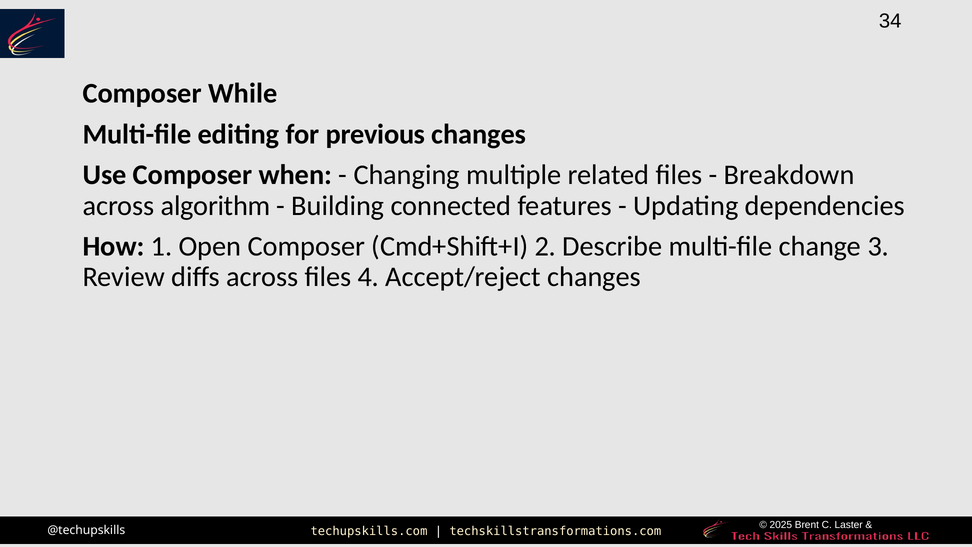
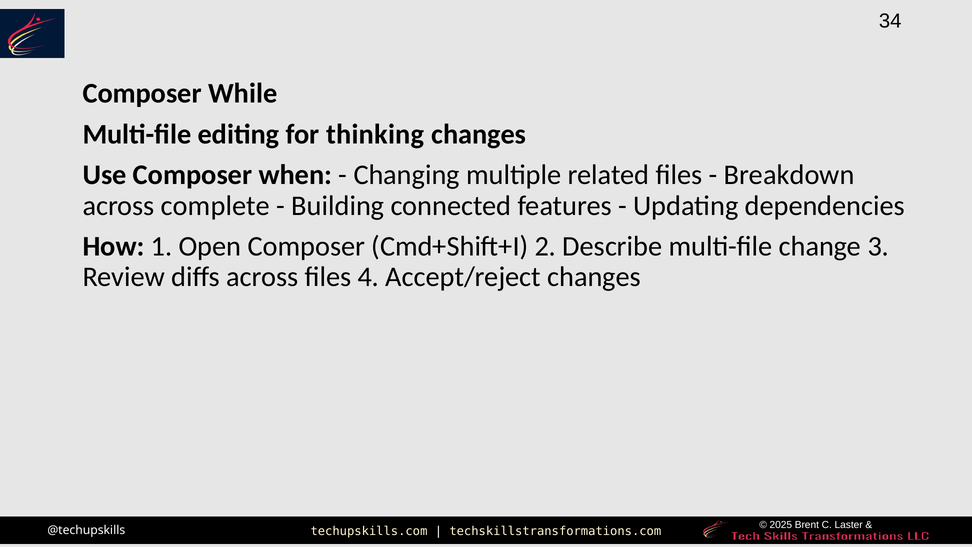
previous: previous -> thinking (375, 134)
algorithm: algorithm -> complete (215, 206)
